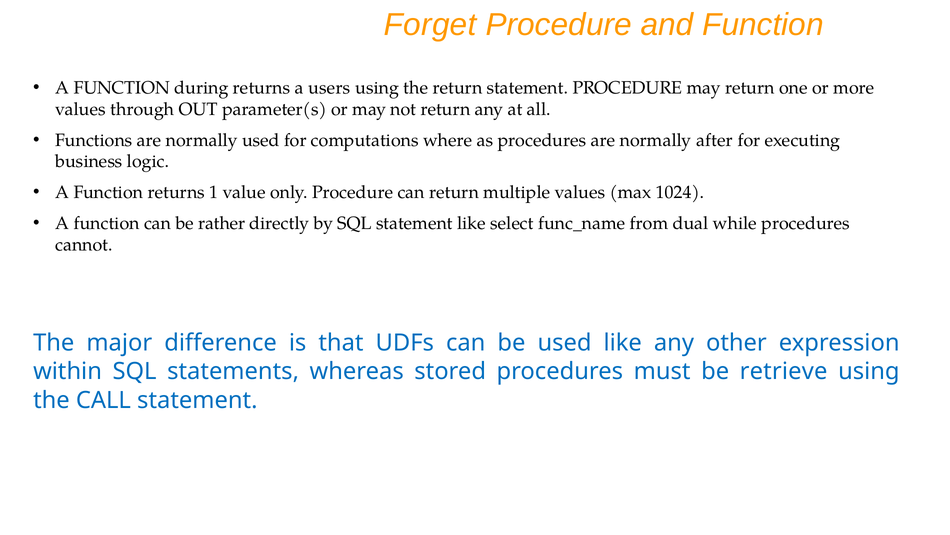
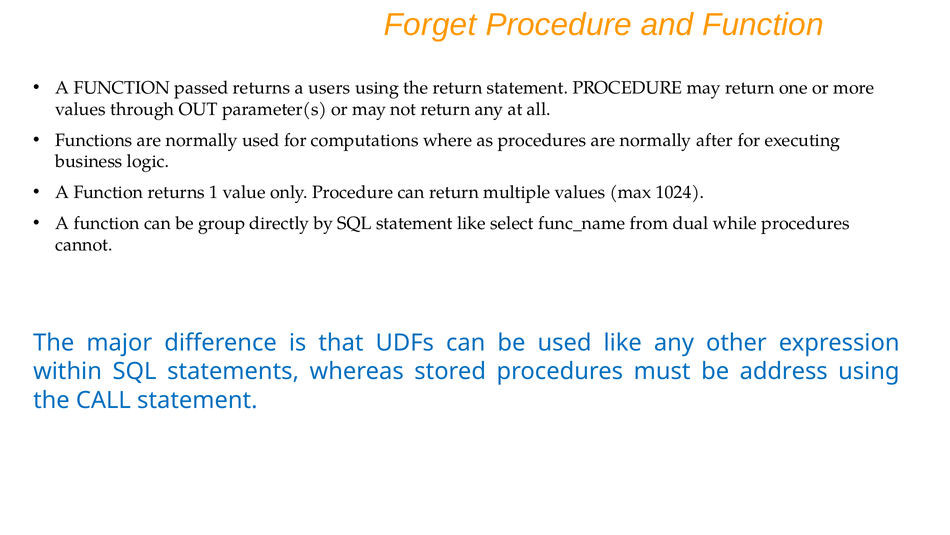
during: during -> passed (202, 88)
rather: rather -> group (222, 223)
retrieve: retrieve -> address (784, 371)
